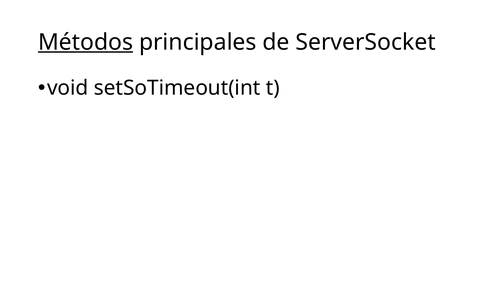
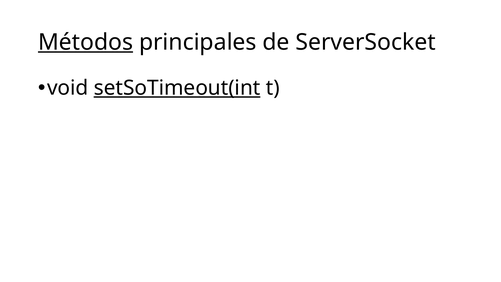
setSoTimeout(int underline: none -> present (177, 88)
